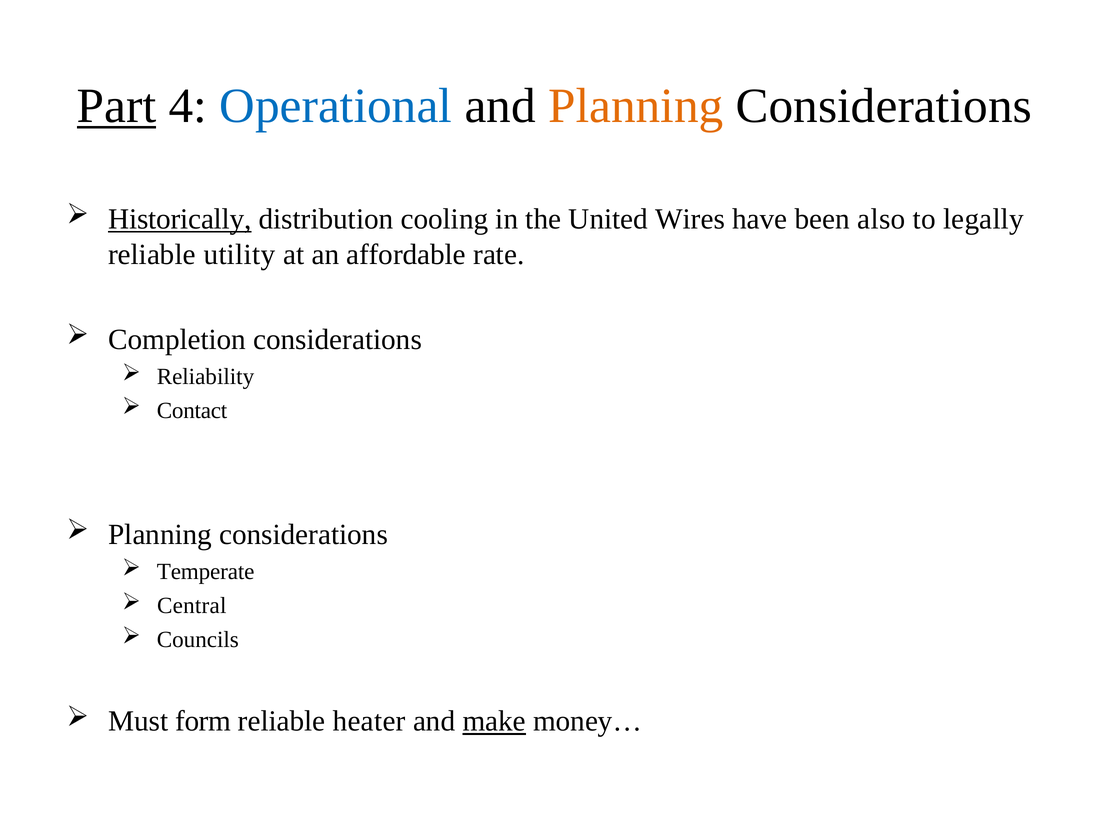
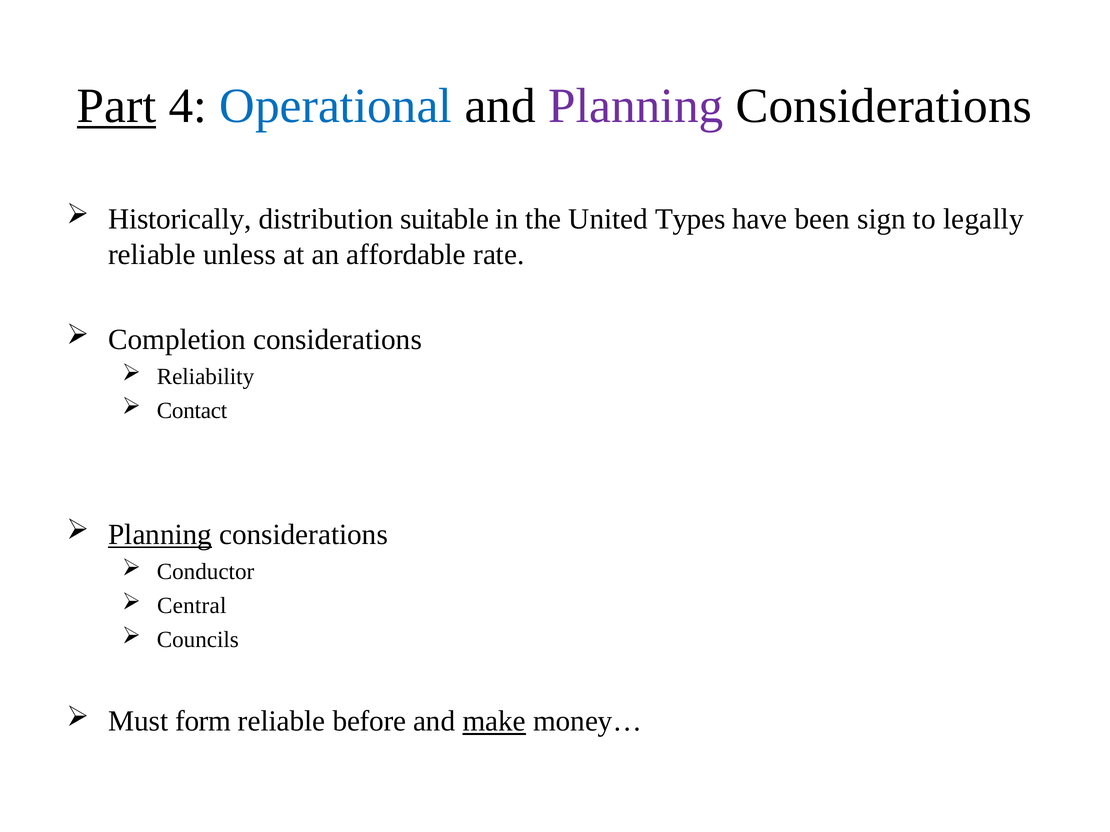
Planning colour: orange -> purple (636, 106)
Historically underline: present -> none (180, 219)
cooling: cooling -> suitable (445, 219)
Wires: Wires -> Types (690, 219)
also: also -> sign (882, 219)
utility: utility -> unless (240, 255)
Planning underline: none -> present (160, 535)
Temperate: Temperate -> Conductor (206, 572)
heater: heater -> before (369, 722)
